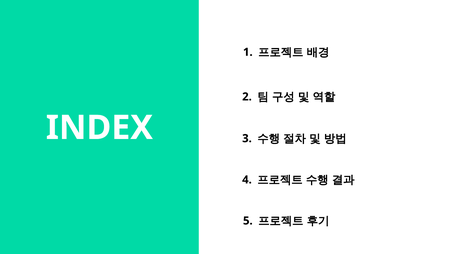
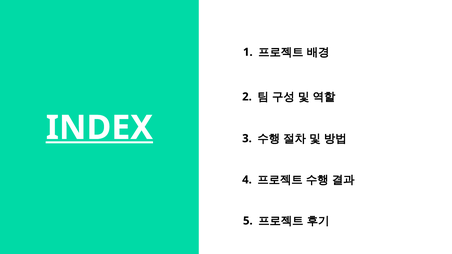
INDEX underline: none -> present (99, 128)
